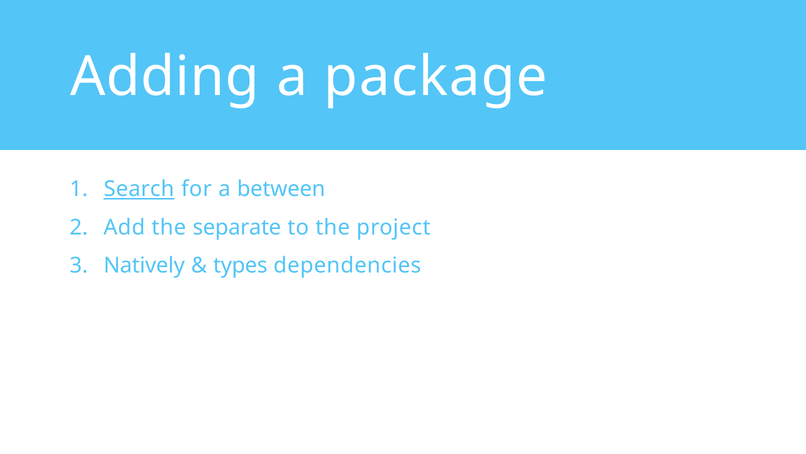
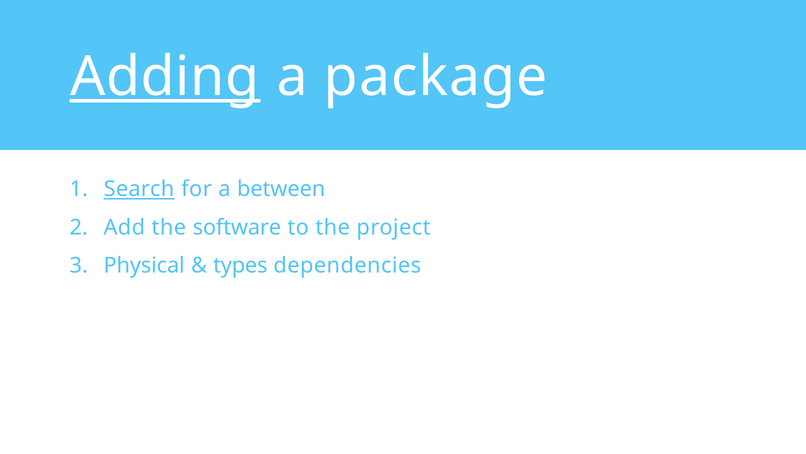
Adding underline: none -> present (165, 77)
separate: separate -> software (237, 227)
Natively: Natively -> Physical (144, 265)
